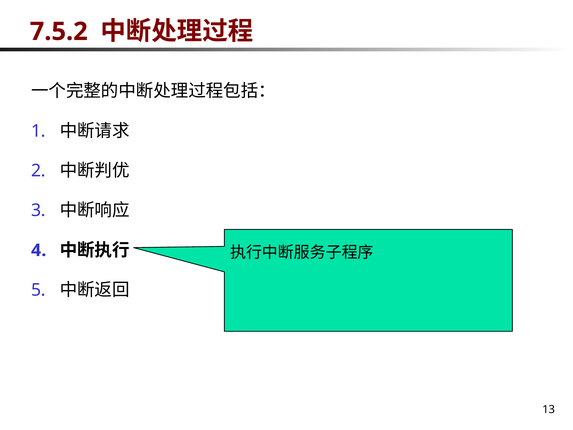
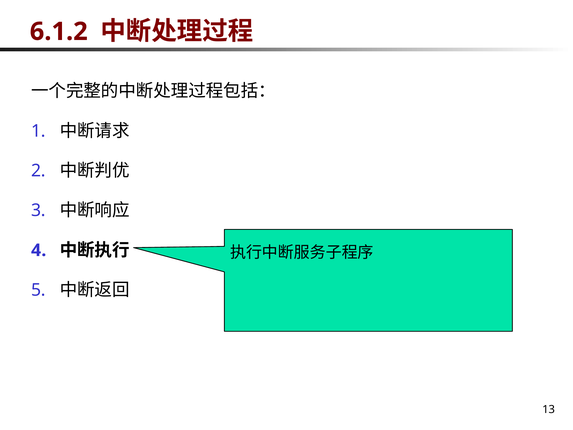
7.5.2: 7.5.2 -> 6.1.2 (59, 32)
